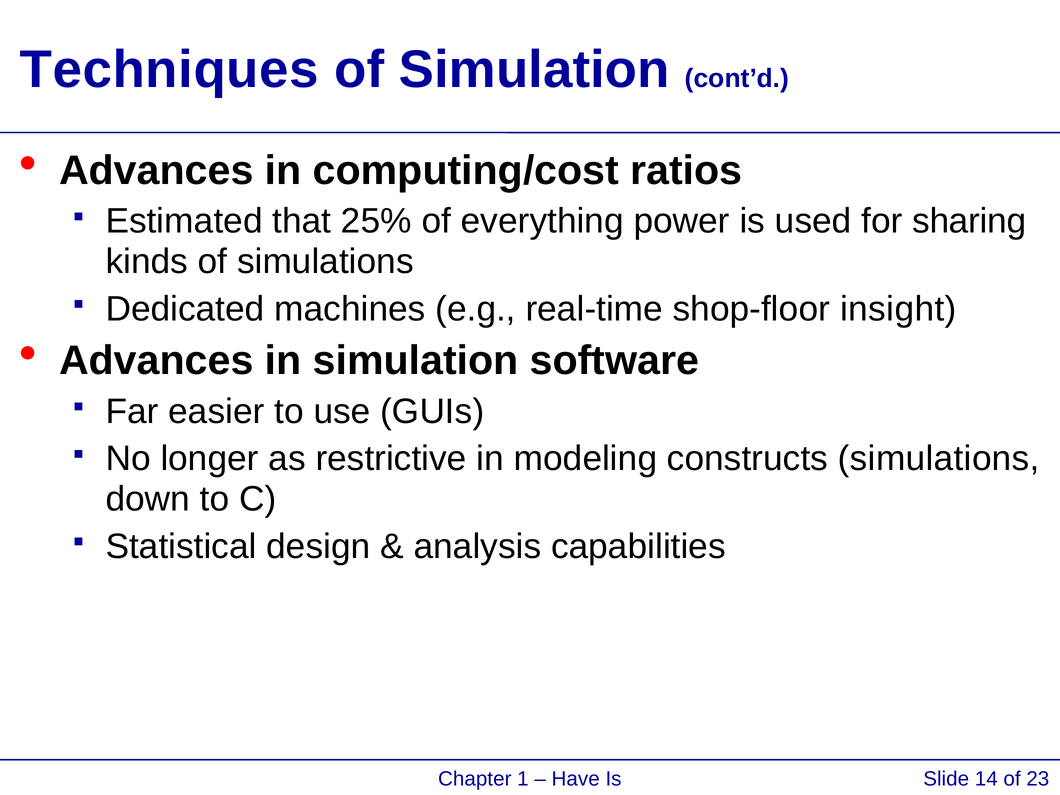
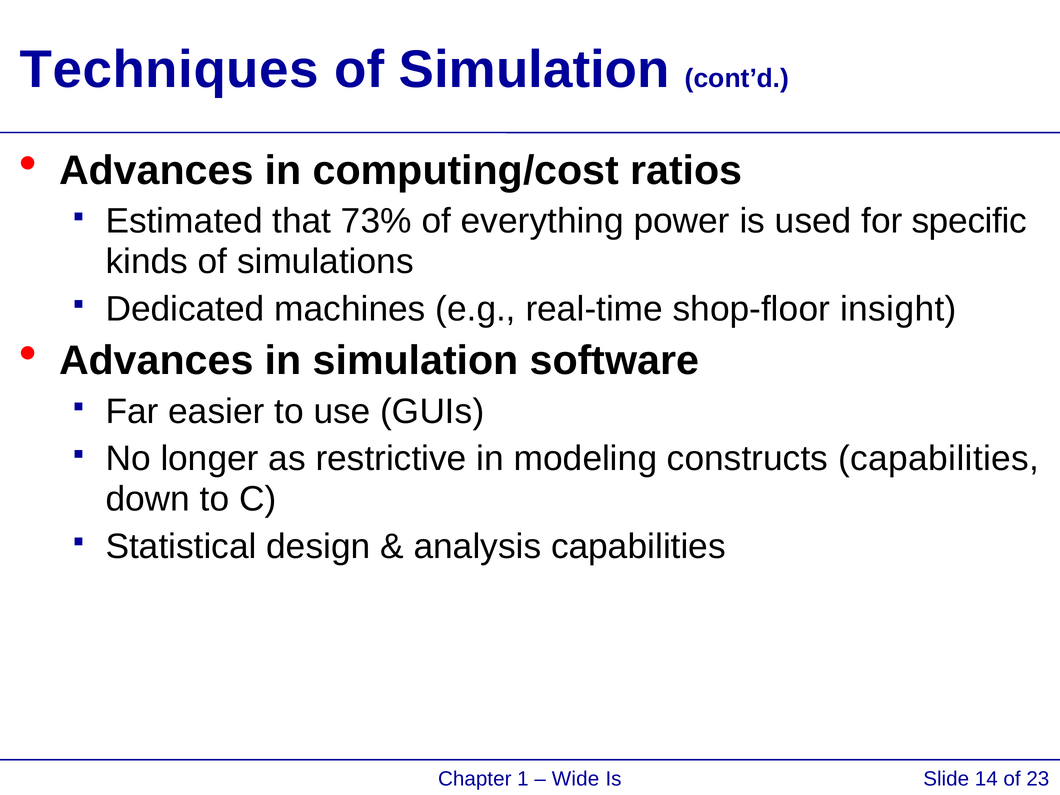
25%: 25% -> 73% (376, 221)
sharing: sharing -> specific (969, 221)
constructs simulations: simulations -> capabilities (939, 459)
Have: Have -> Wide (576, 779)
